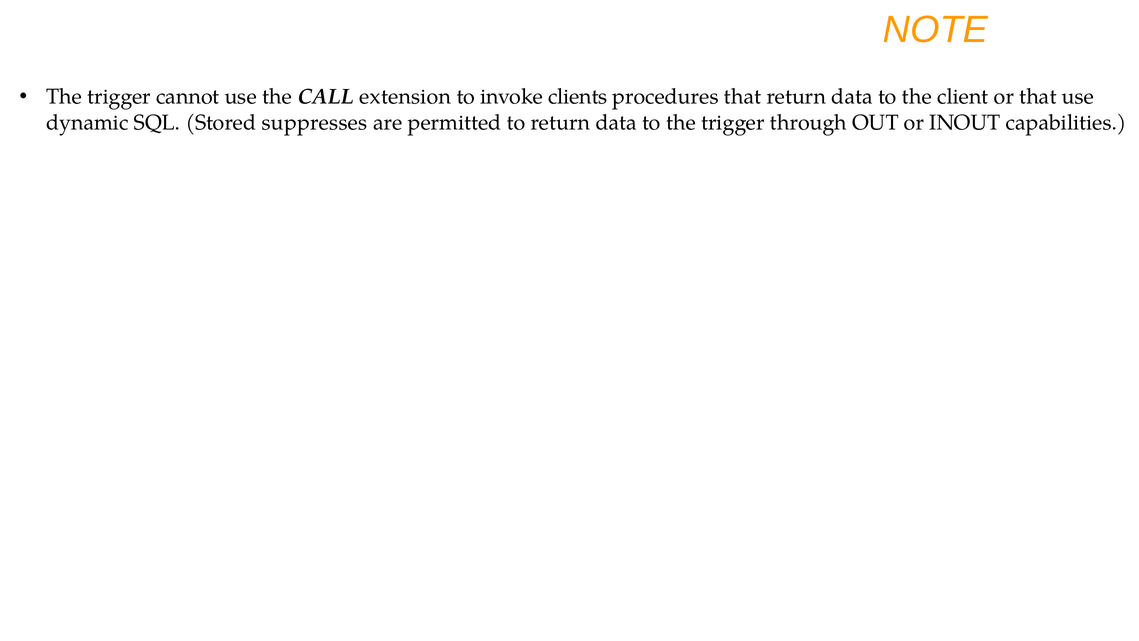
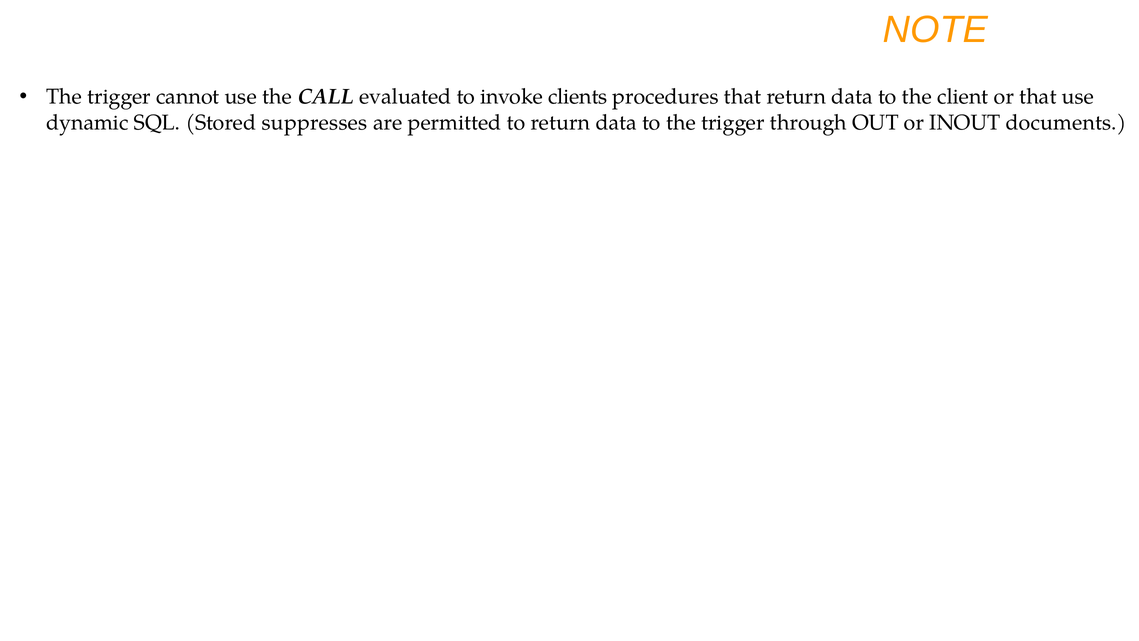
extension: extension -> evaluated (405, 97)
capabilities: capabilities -> documents (1066, 122)
